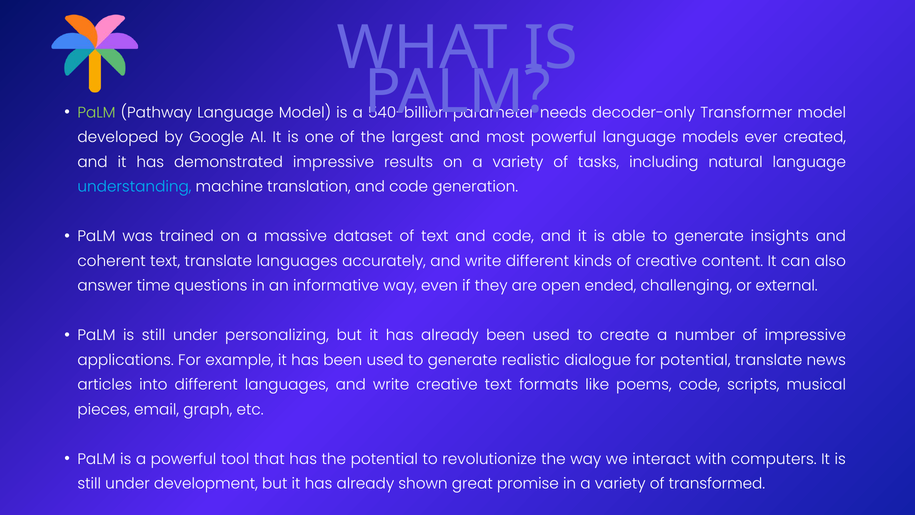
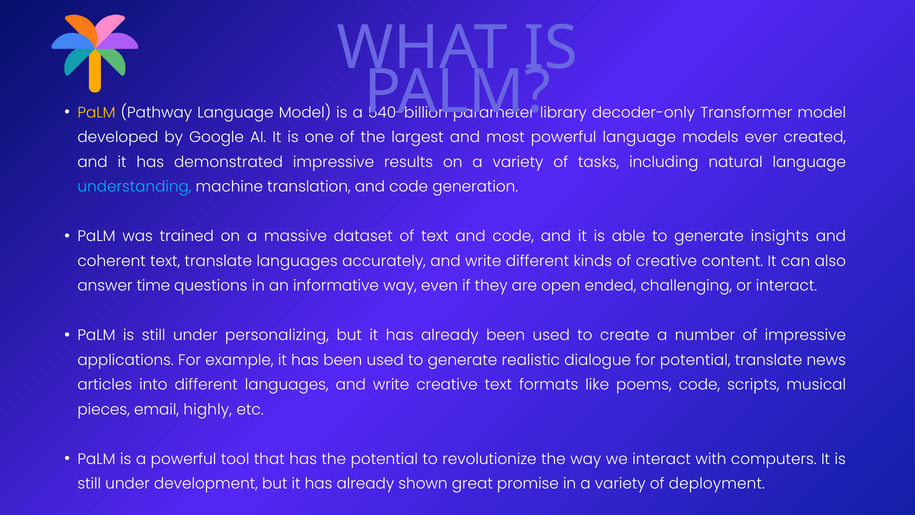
PaLM colour: light green -> yellow (96, 113)
needs: needs -> library (563, 113)
or external: external -> interact (786, 286)
graph: graph -> highly (208, 409)
transformed: transformed -> deployment (717, 484)
